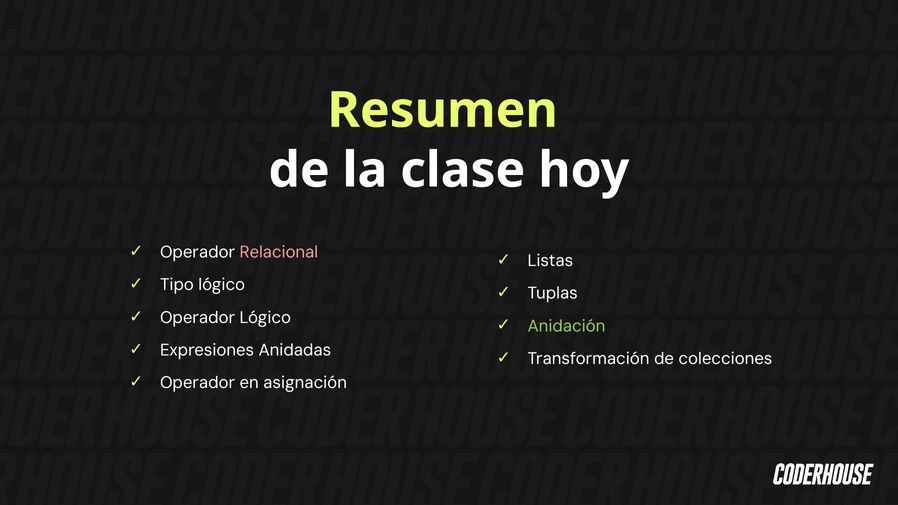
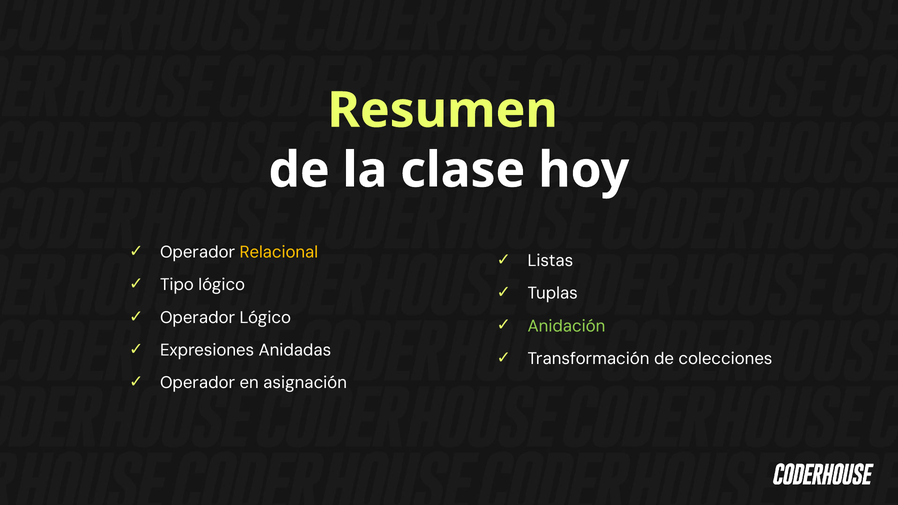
Relacional colour: pink -> yellow (279, 252)
